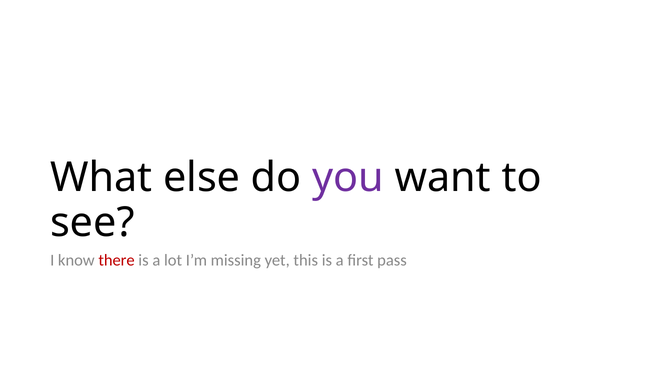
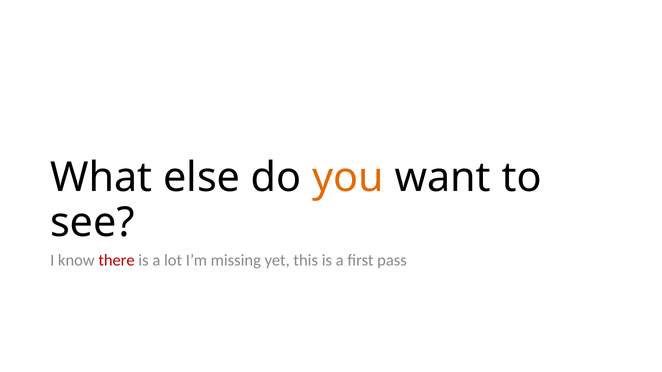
you colour: purple -> orange (348, 178)
